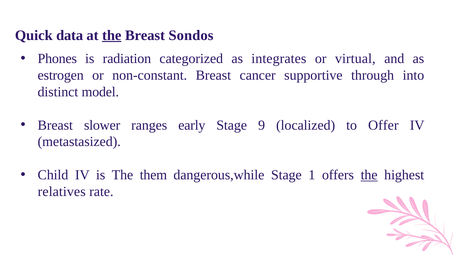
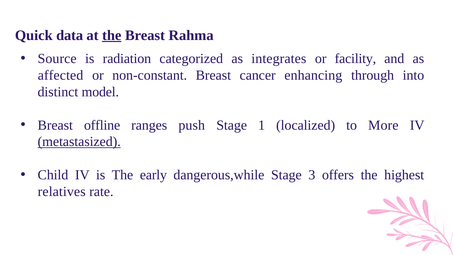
Sondos: Sondos -> Rahma (191, 35)
Phones: Phones -> Source (57, 59)
virtual: virtual -> facility (355, 59)
estrogen: estrogen -> affected (61, 75)
supportive: supportive -> enhancing (313, 75)
slower: slower -> offline (102, 125)
early: early -> push (192, 125)
9: 9 -> 1 (262, 125)
Offer: Offer -> More (383, 125)
metastasized underline: none -> present (79, 142)
them: them -> early (153, 175)
1: 1 -> 3 (312, 175)
the underline: present -> none (369, 175)
